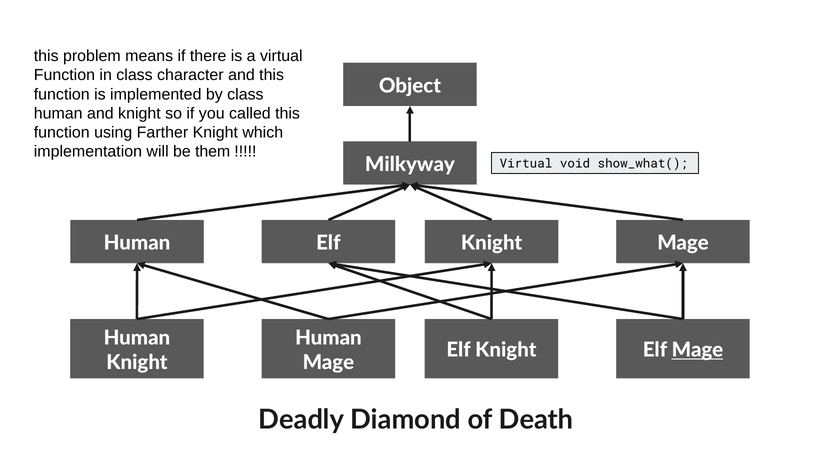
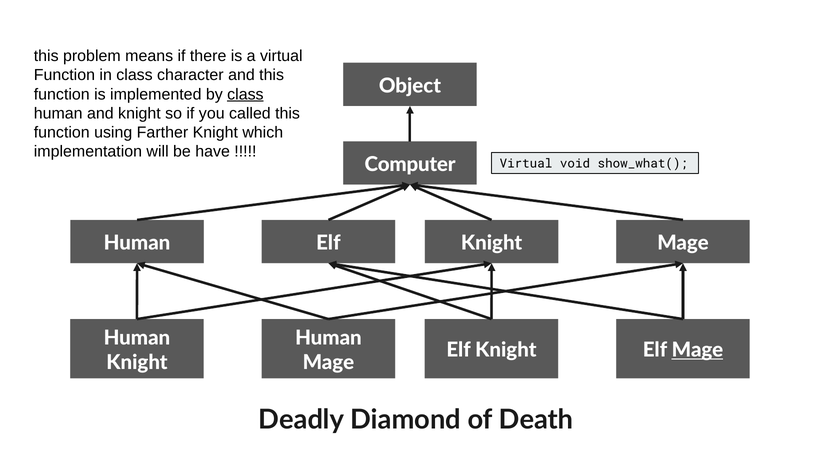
class underline: none -> present (245, 94)
them: them -> have (213, 152)
Milkyway: Milkyway -> Computer (410, 164)
